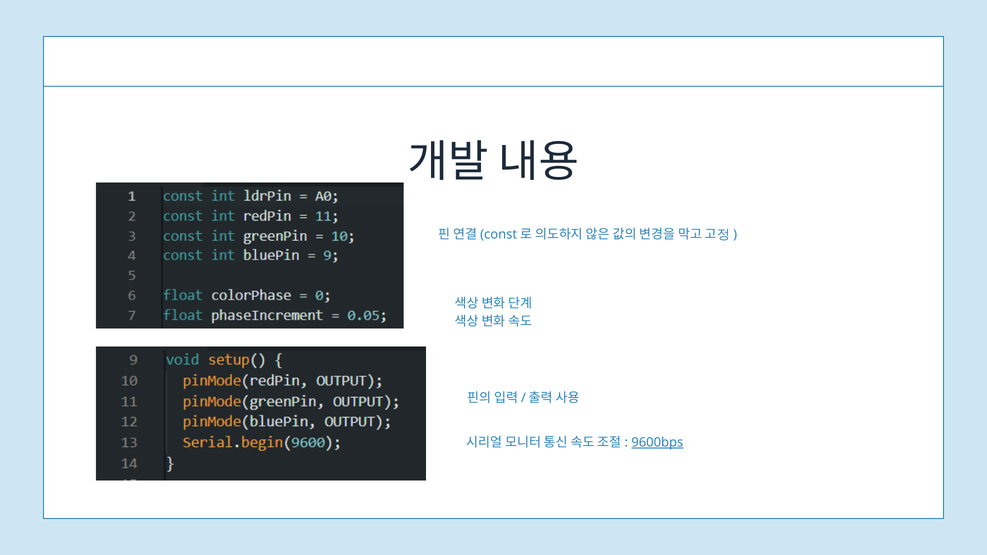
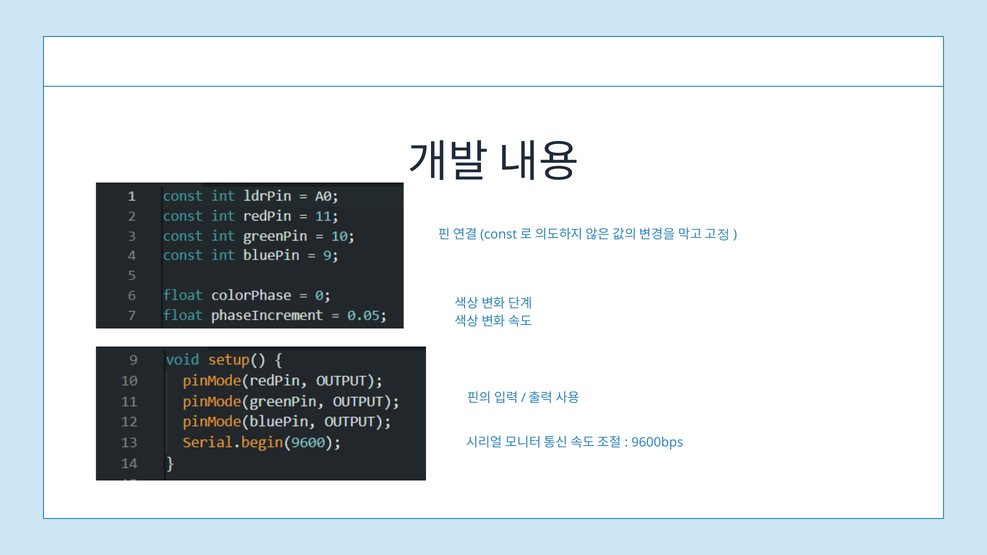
9600bps underline: present -> none (657, 442)
